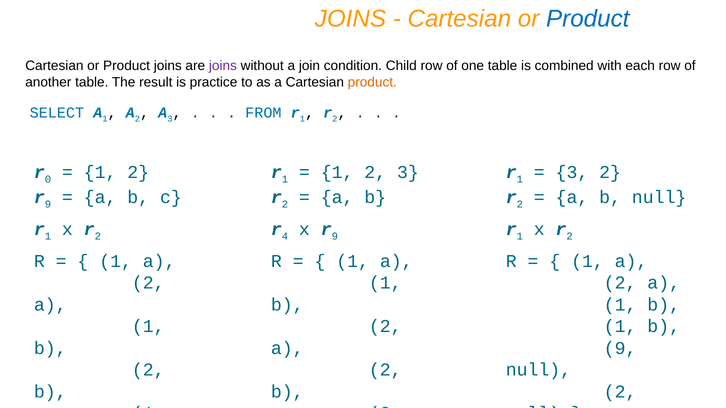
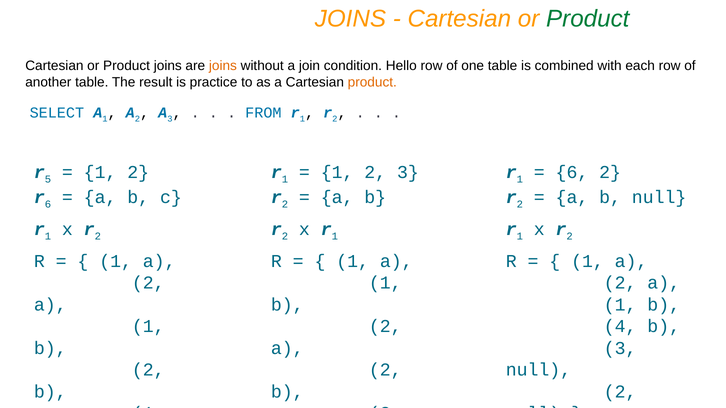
Product colour: blue -> green (588, 19)
joins colour: purple -> orange (223, 66)
Child: Child -> Hello (401, 66)
0: 0 -> 5 (48, 179)
3: 3 -> 6 (572, 172)
9: 9 -> 6 (48, 204)
4: 4 -> 2 (285, 236)
x r 9: 9 -> 1 (335, 236)
1: 1 -> 4 (620, 327)
9: 9 -> 3 (620, 348)
